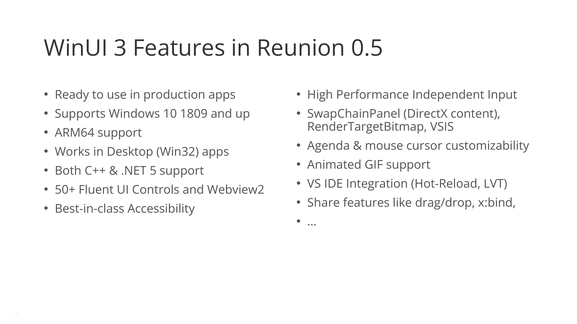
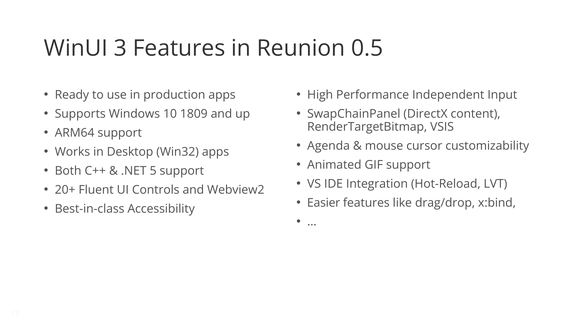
50+: 50+ -> 20+ (65, 190)
Share: Share -> Easier (324, 203)
